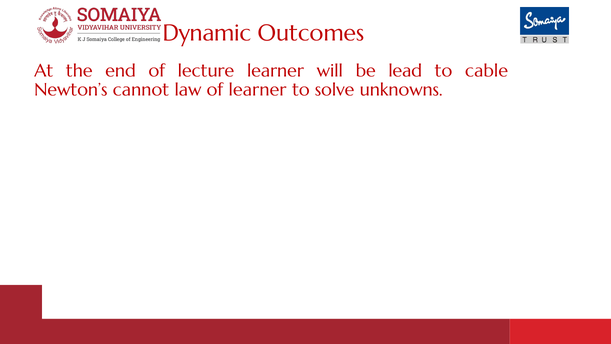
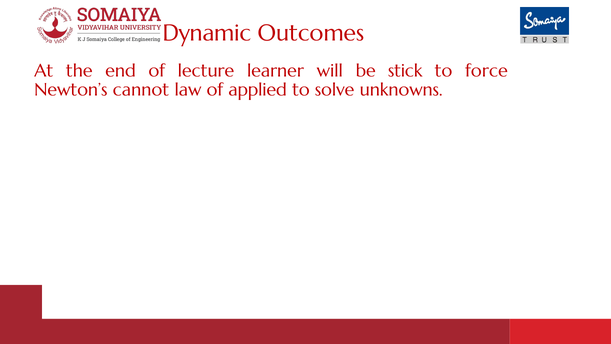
lead: lead -> stick (405, 71)
cable: cable -> force (486, 71)
of learner: learner -> applied (258, 90)
